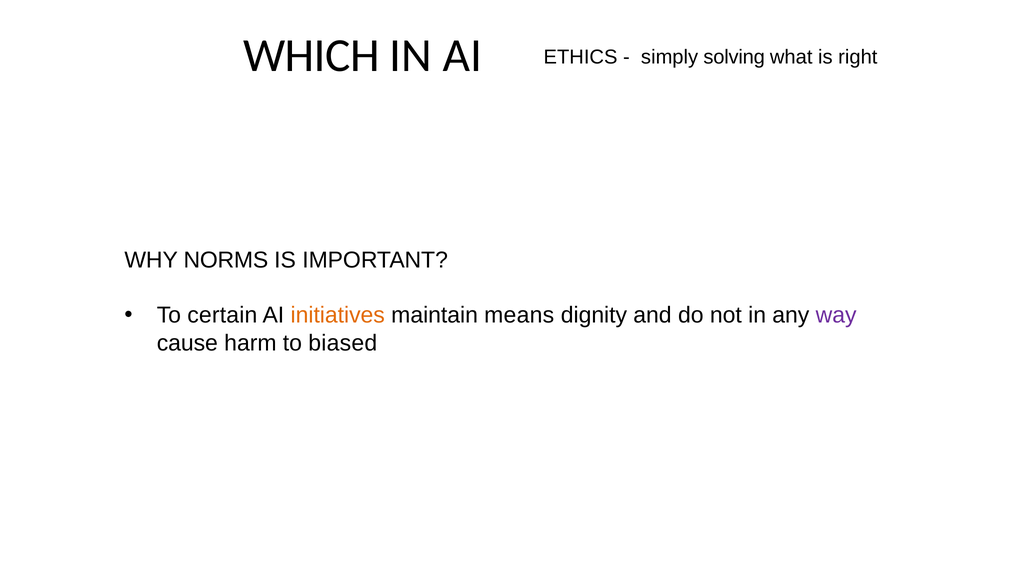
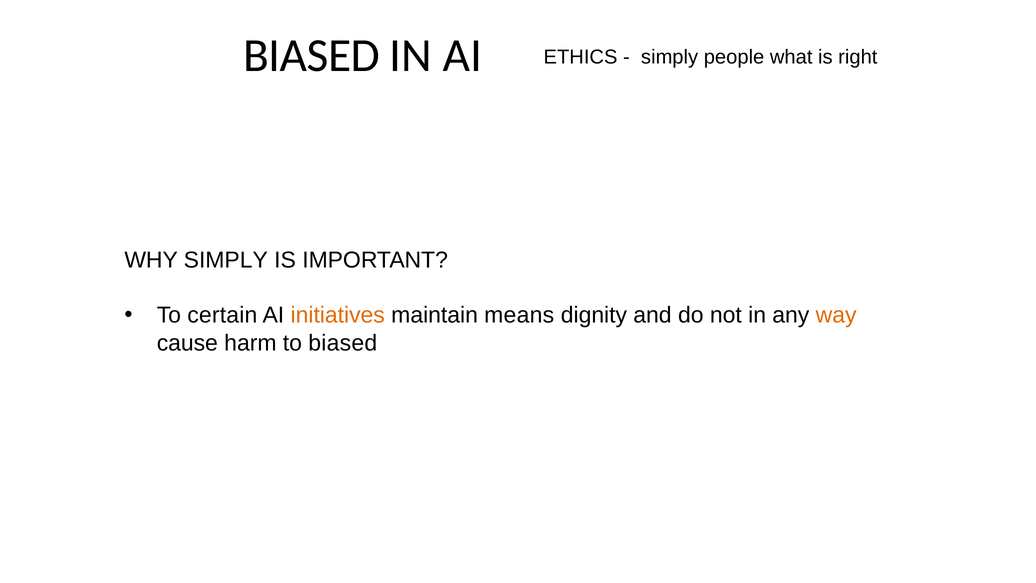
WHICH: WHICH -> BIASED (311, 56)
solving: solving -> people (734, 57)
WHY NORMS: NORMS -> SIMPLY (226, 260)
way colour: purple -> orange (836, 315)
